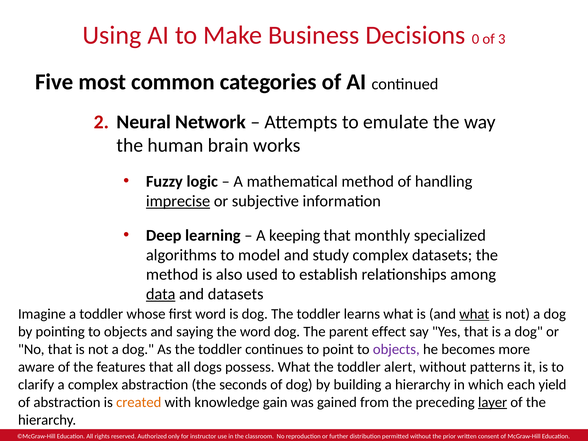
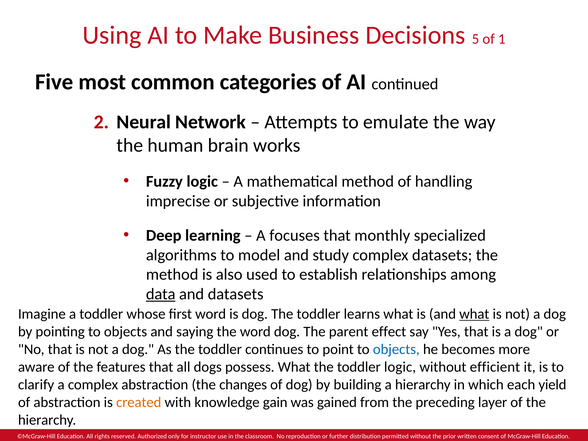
0: 0 -> 5 (475, 39)
3: 3 -> 1 (502, 39)
imprecise underline: present -> none (178, 201)
keeping: keeping -> focuses (295, 235)
objects colour: purple -> blue (396, 349)
toddler alert: alert -> logic (400, 367)
patterns: patterns -> efficient (495, 367)
seconds: seconds -> changes (243, 385)
layer underline: present -> none (493, 402)
